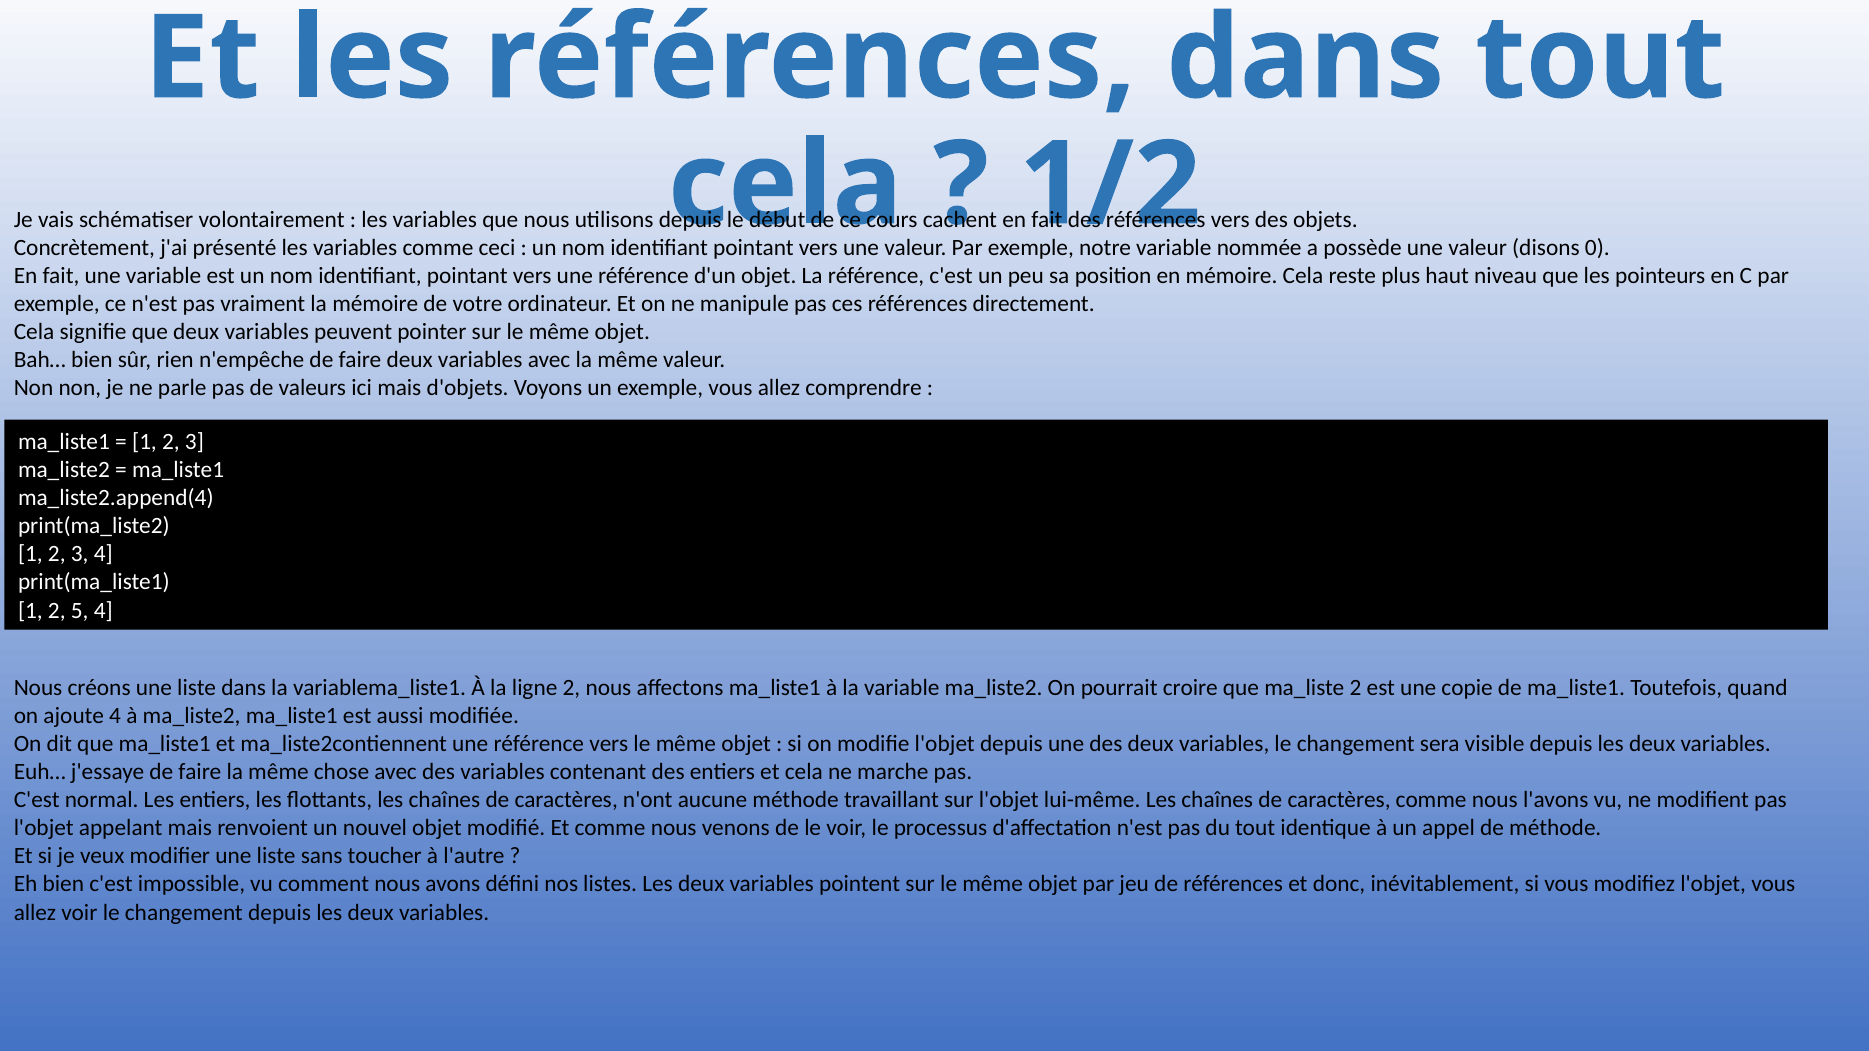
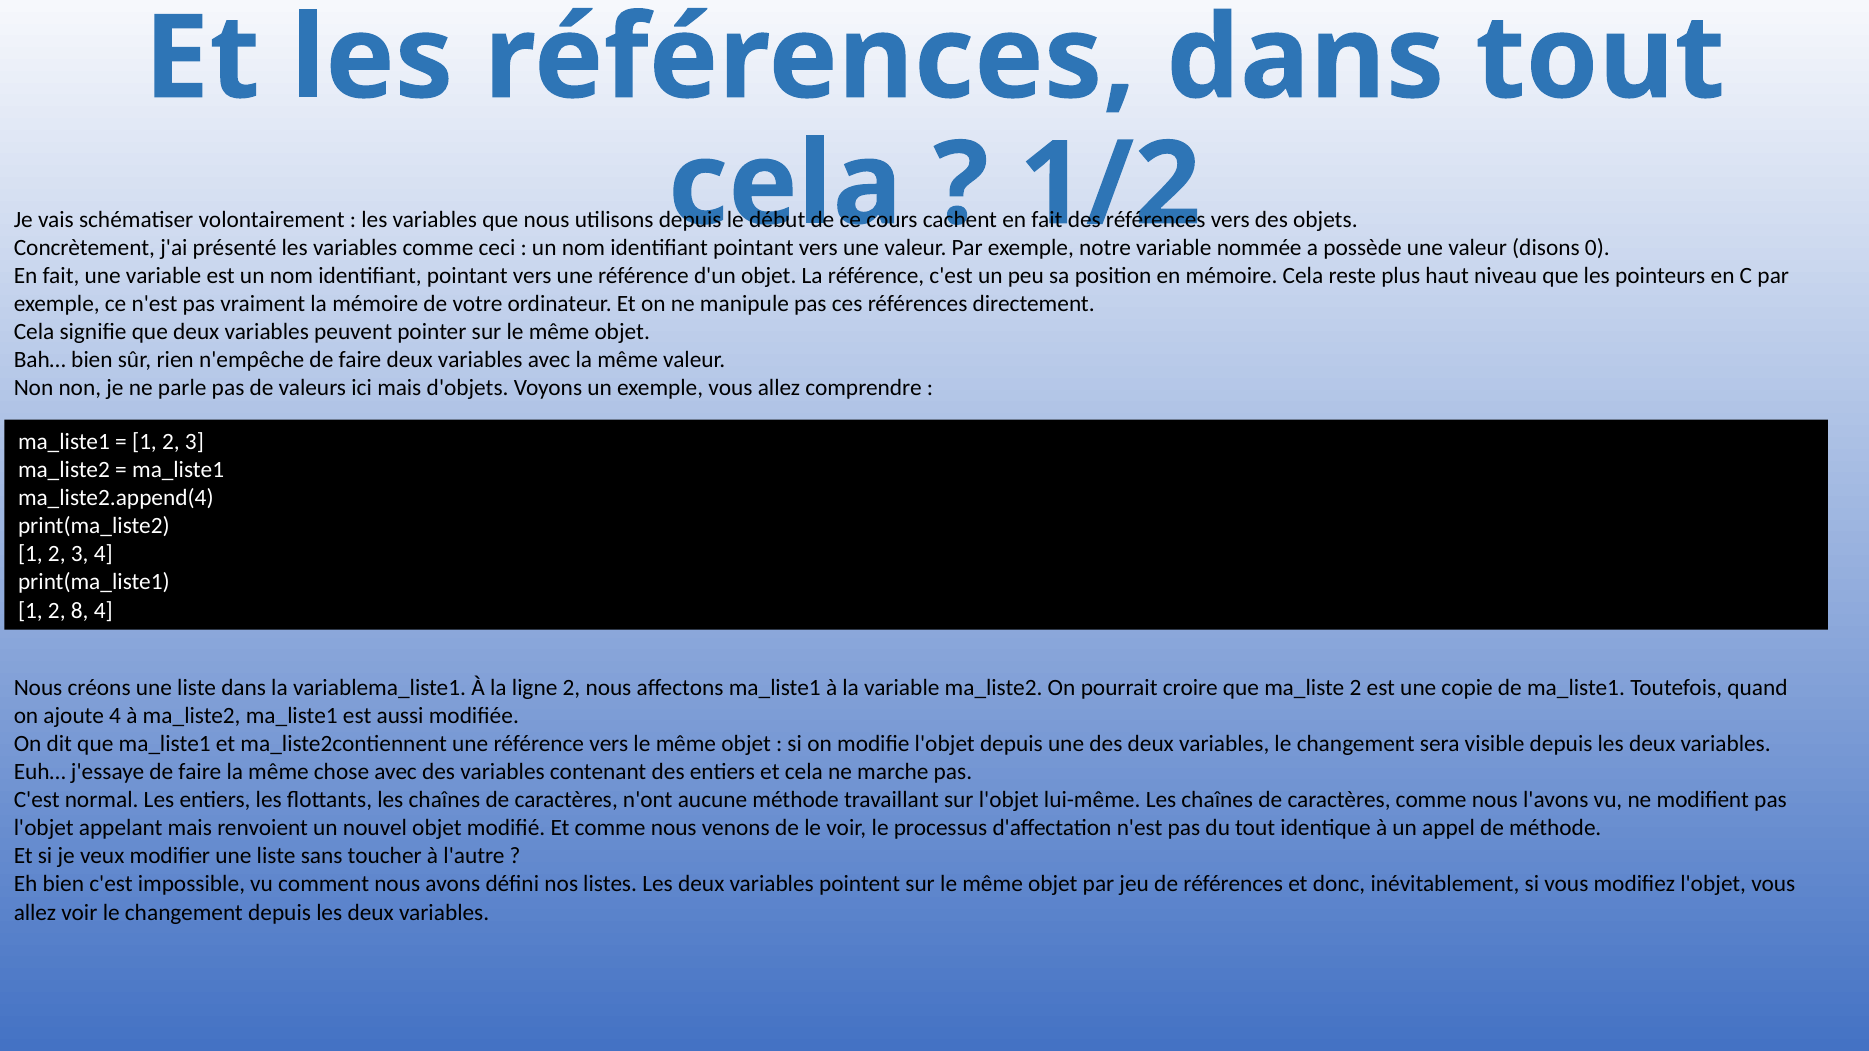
5: 5 -> 8 (80, 610)
